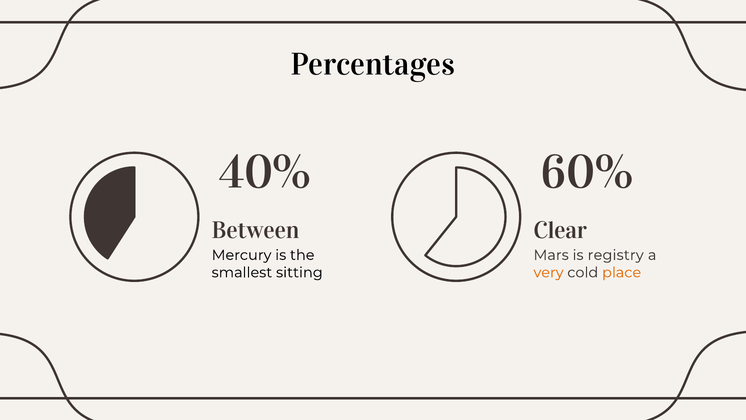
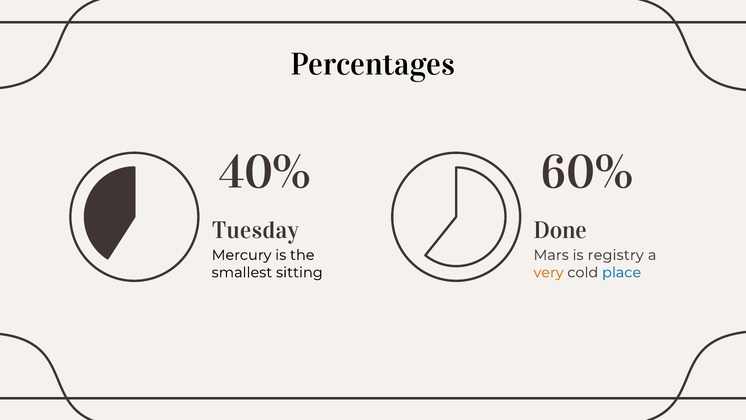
Between: Between -> Tuesday (255, 230)
Clear: Clear -> Done (560, 230)
place colour: orange -> blue (622, 272)
